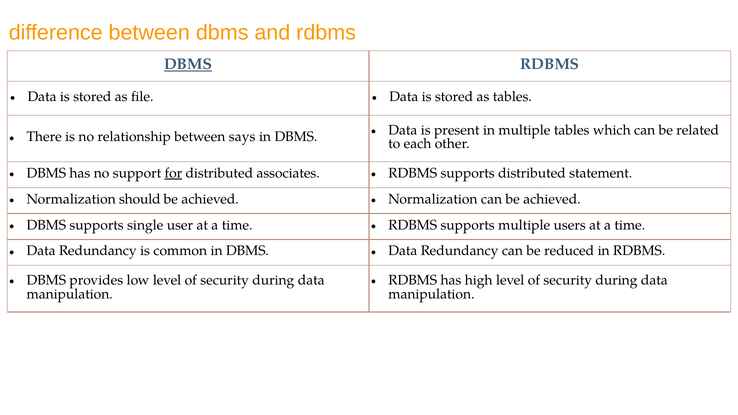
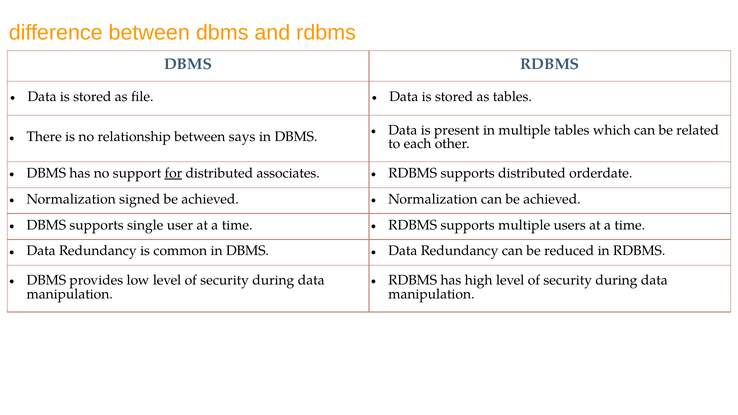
DBMS underline: present -> none (188, 64)
statement: statement -> orderdate (601, 173)
should: should -> signed (140, 199)
